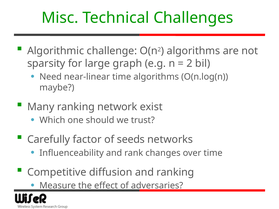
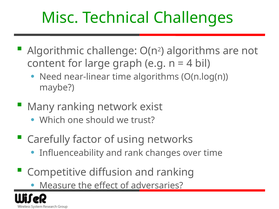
sparsity: sparsity -> content (46, 64)
2: 2 -> 4 (189, 64)
seeds: seeds -> using (131, 140)
